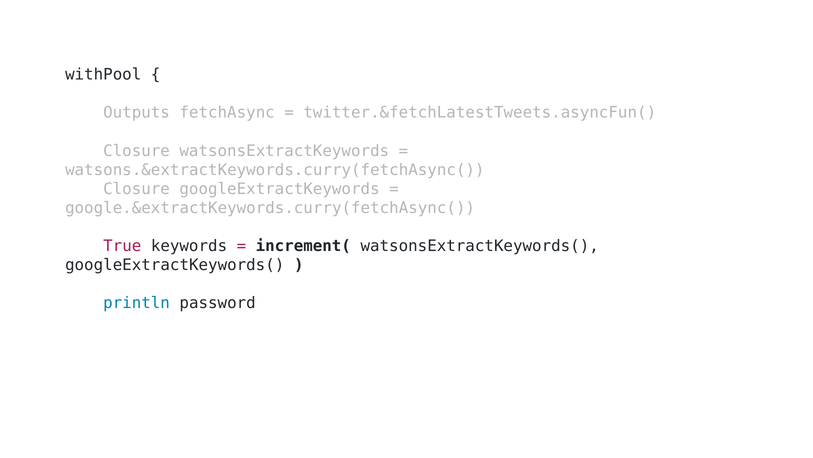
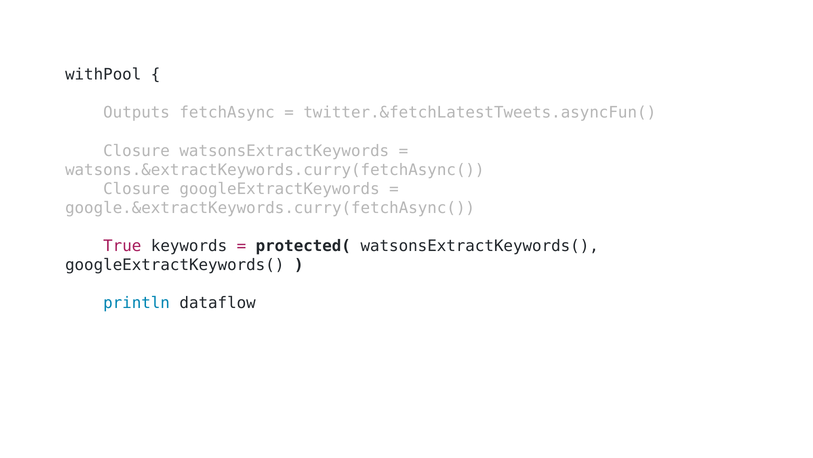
increment(: increment( -> protected( (303, 245)
password: password -> dataflow (218, 302)
